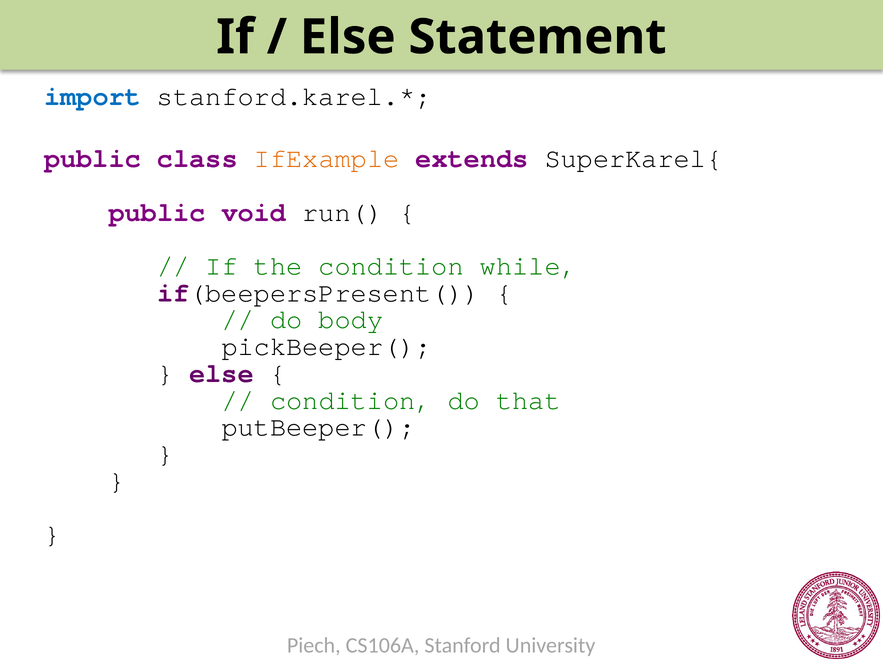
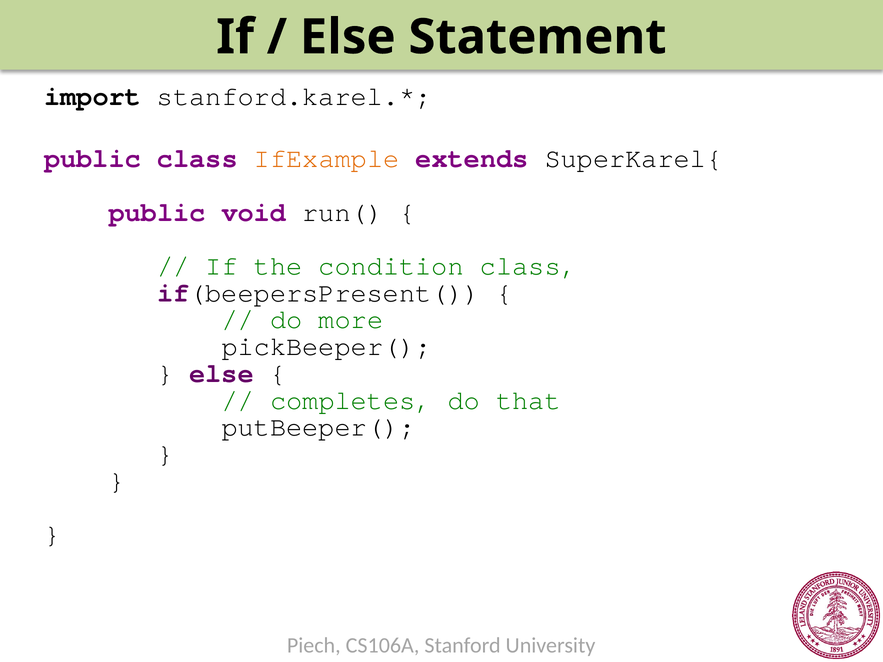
import colour: blue -> black (93, 96)
condition while: while -> class (528, 266)
body: body -> more (351, 320)
condition: condition -> completes (351, 400)
